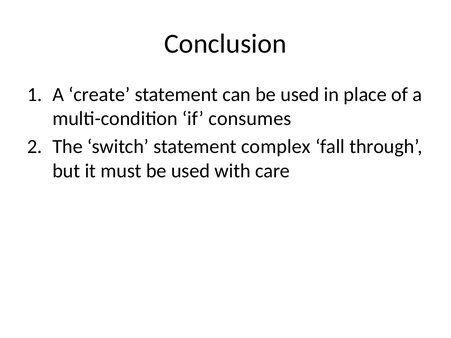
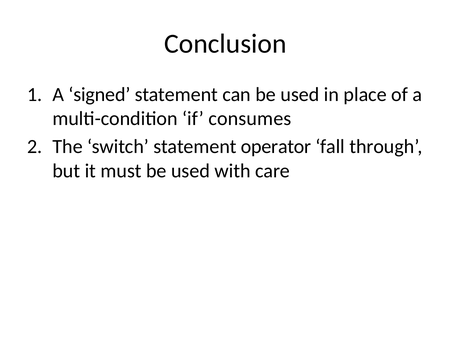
create: create -> signed (99, 95)
complex: complex -> operator (276, 147)
